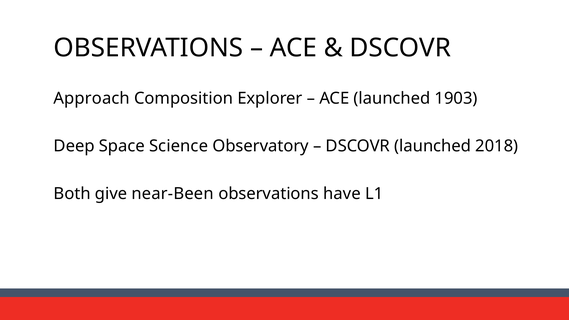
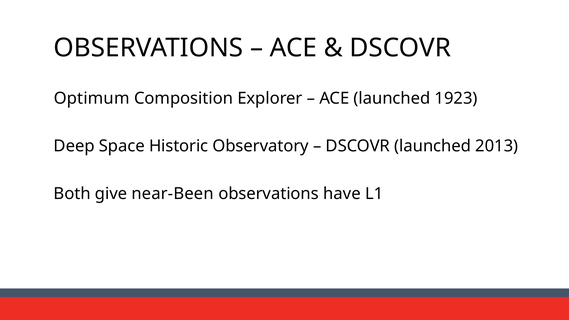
Approach: Approach -> Optimum (92, 98)
1903: 1903 -> 1923 (456, 98)
Science: Science -> Historic (179, 146)
2018: 2018 -> 2013 (497, 146)
